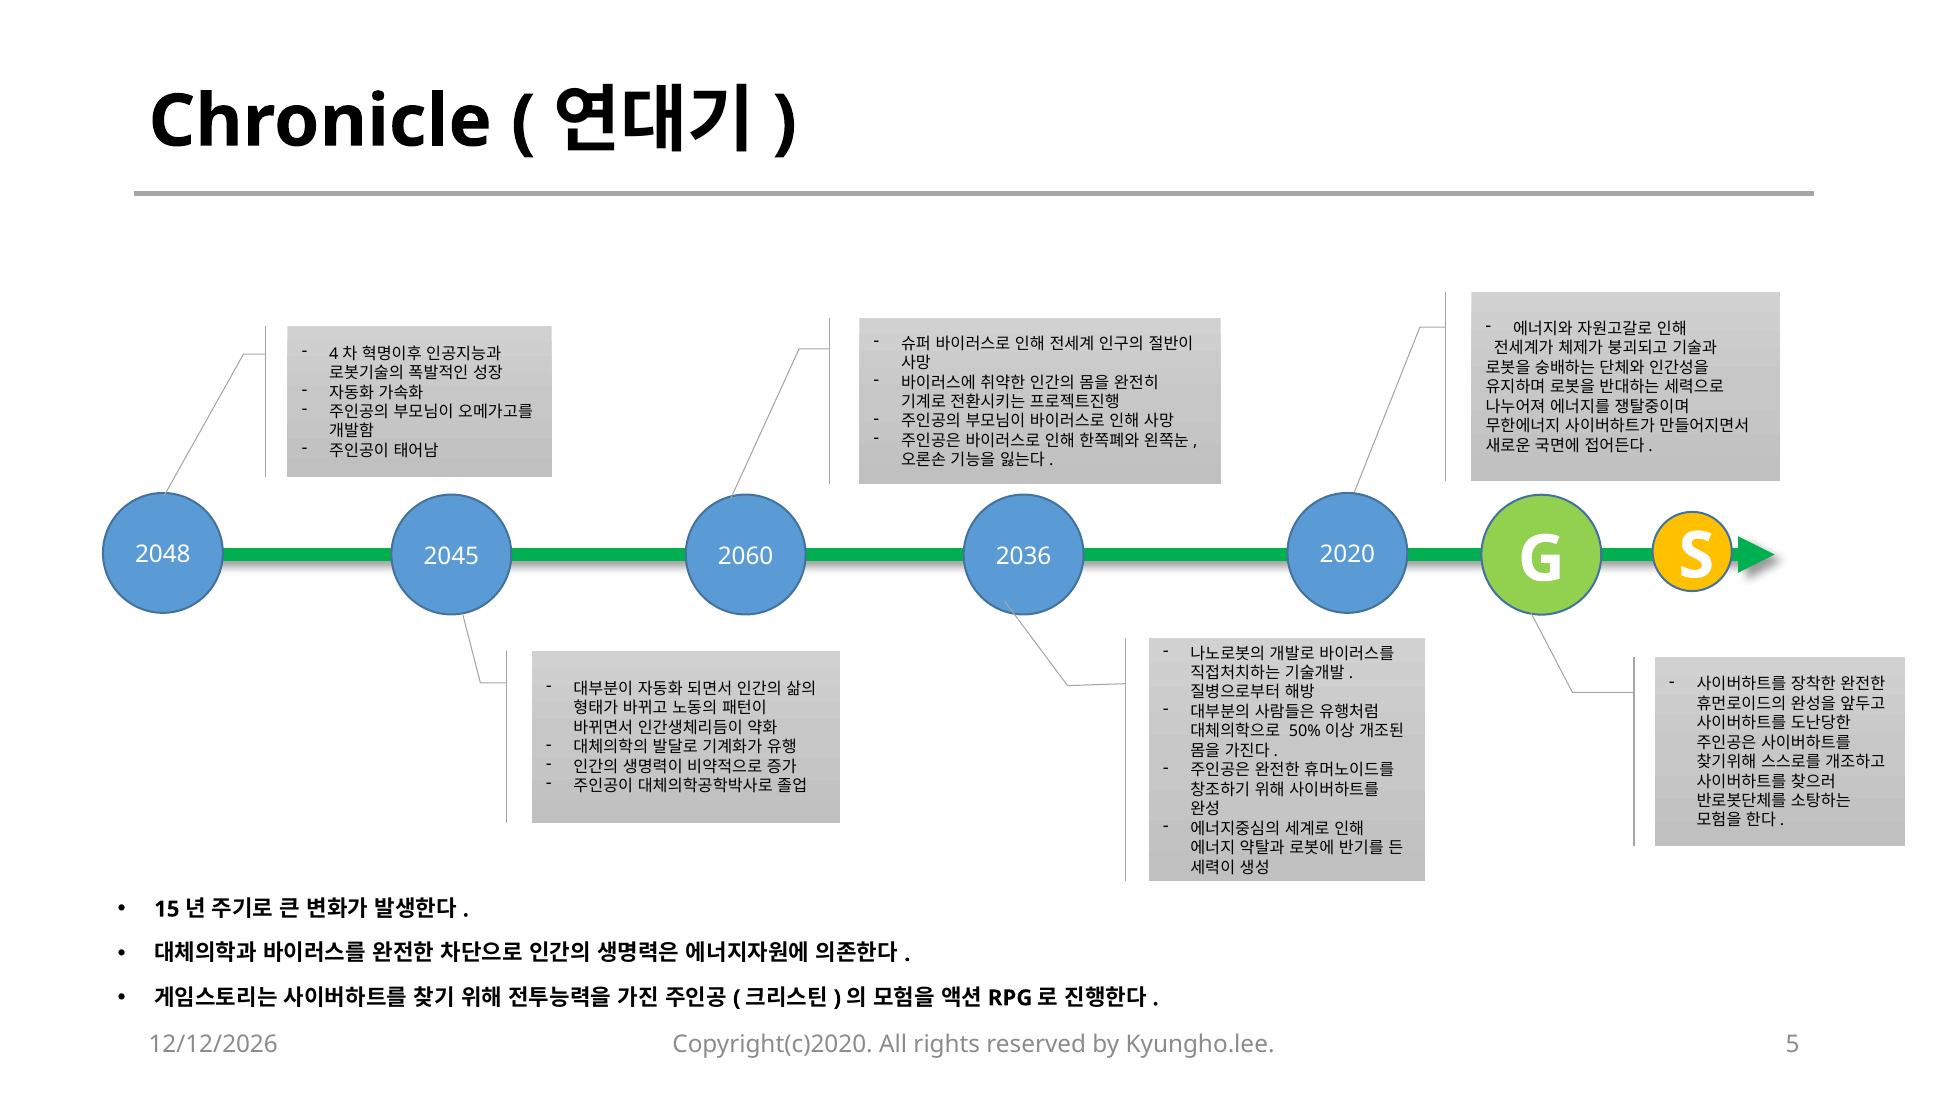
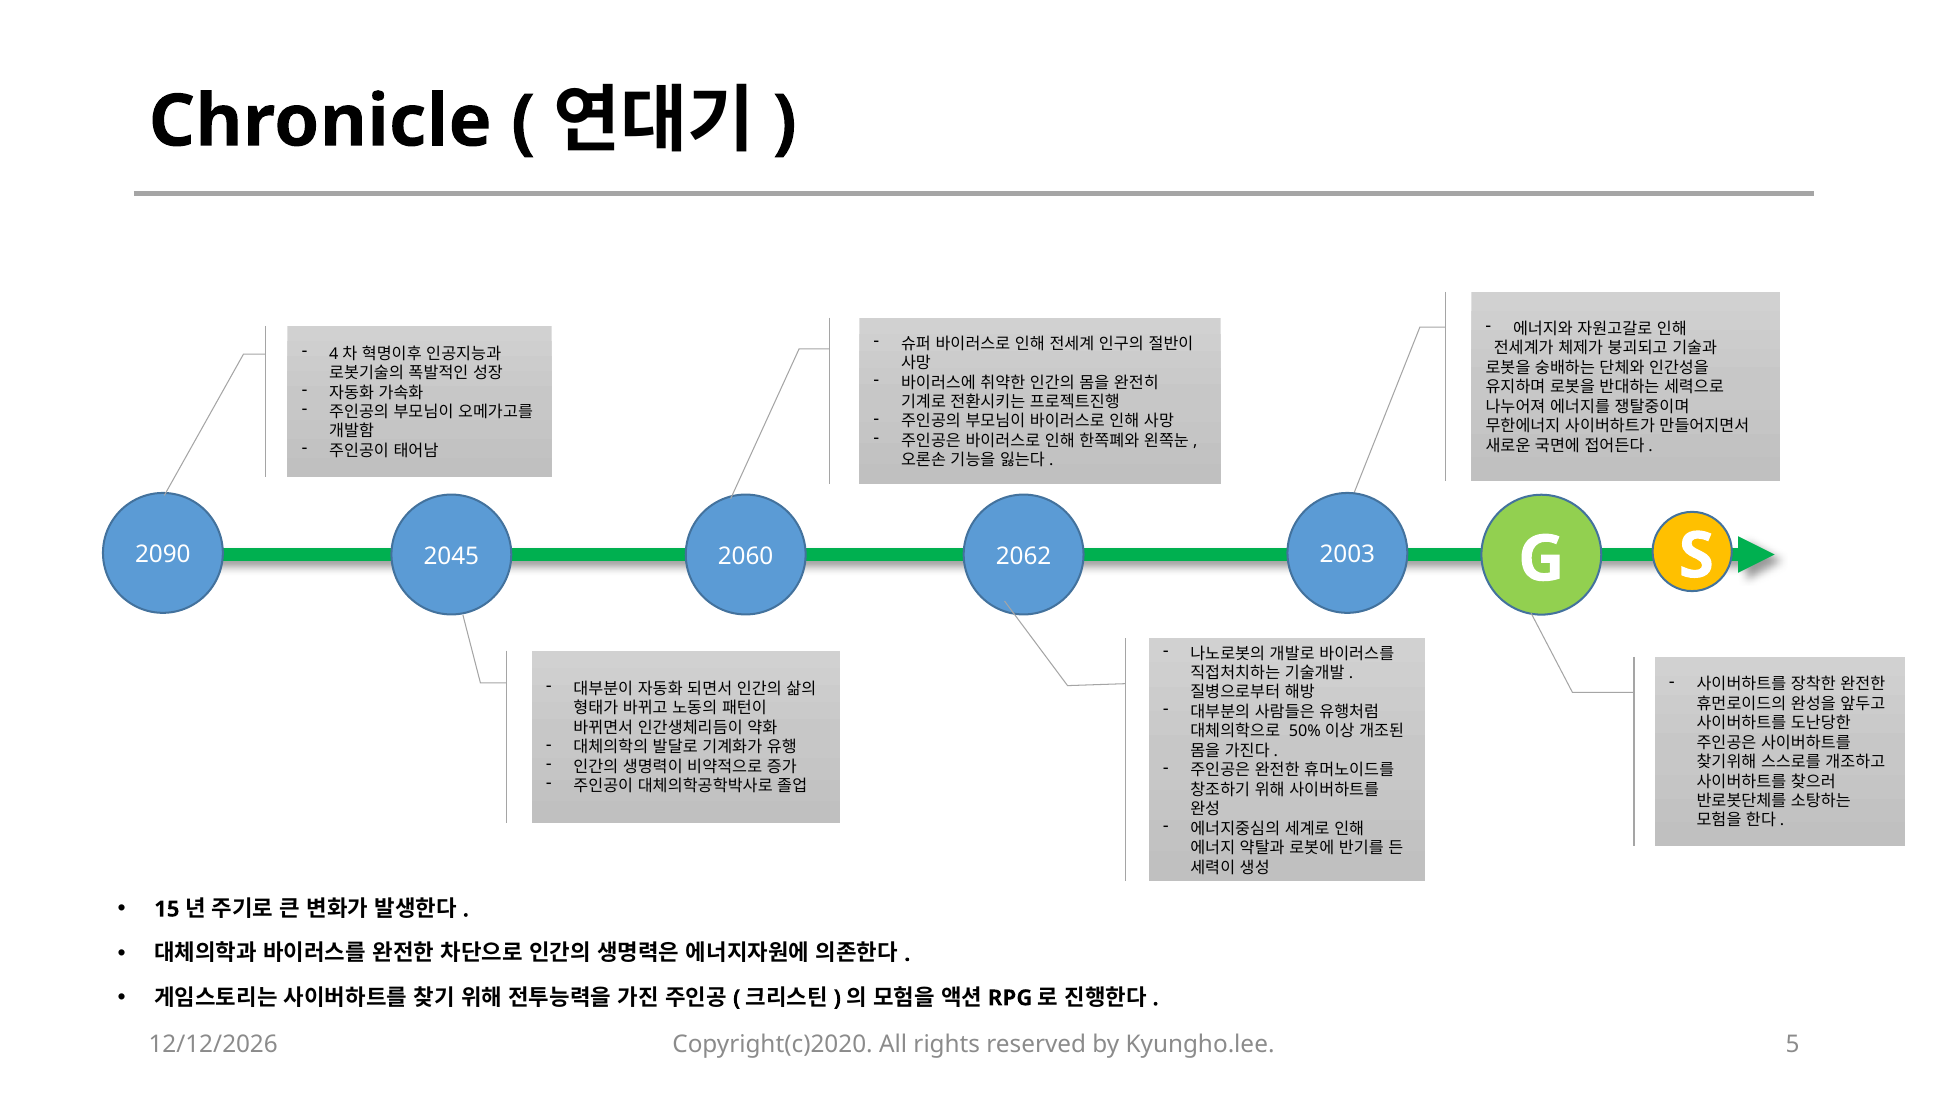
2048: 2048 -> 2090 (163, 554)
2036: 2036 -> 2062 (1024, 556)
2020: 2020 -> 2003 (1347, 554)
